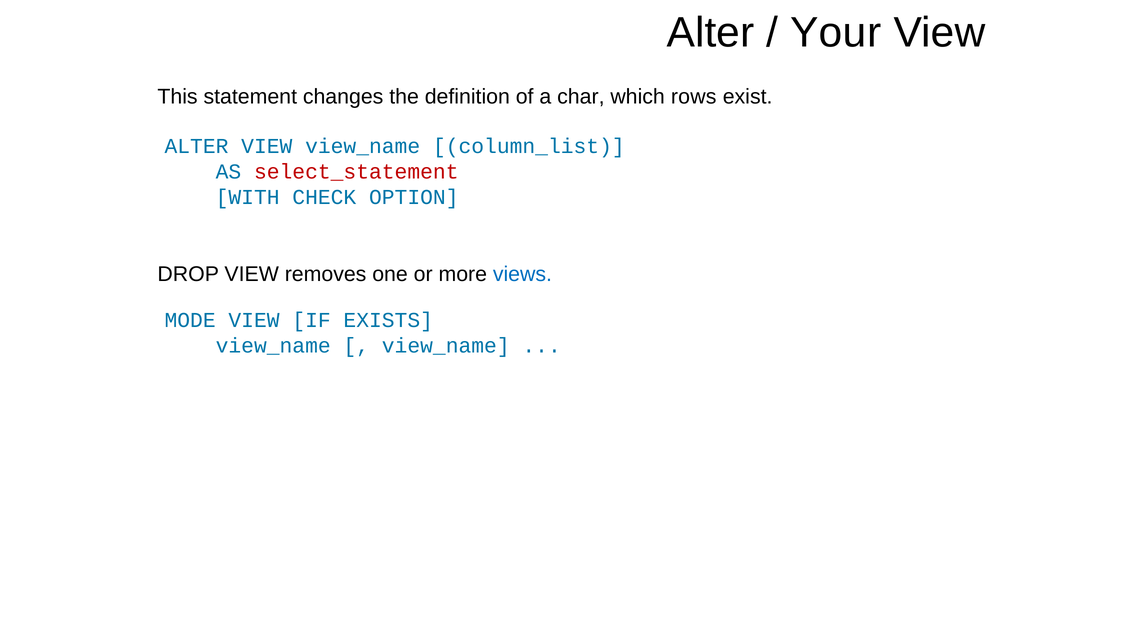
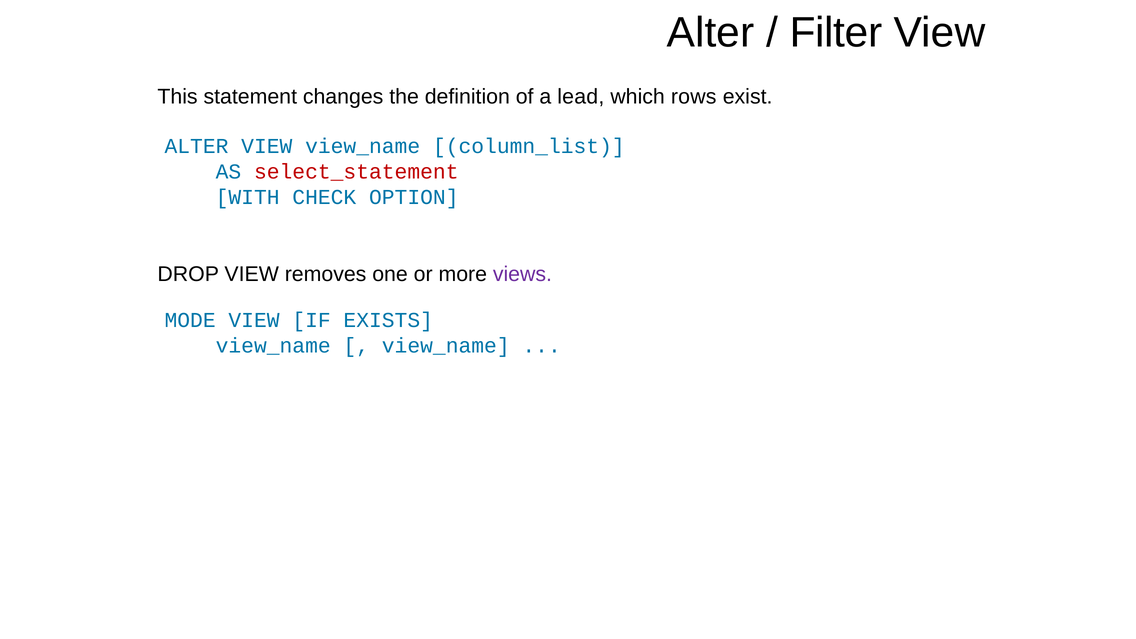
Your: Your -> Filter (836, 33)
char: char -> lead (581, 97)
views colour: blue -> purple (522, 274)
